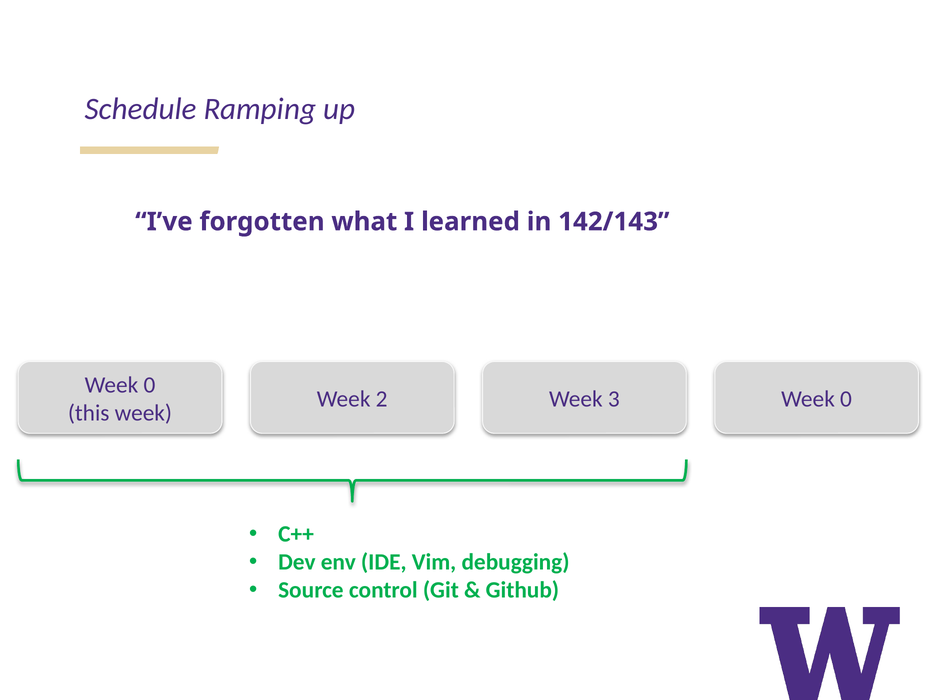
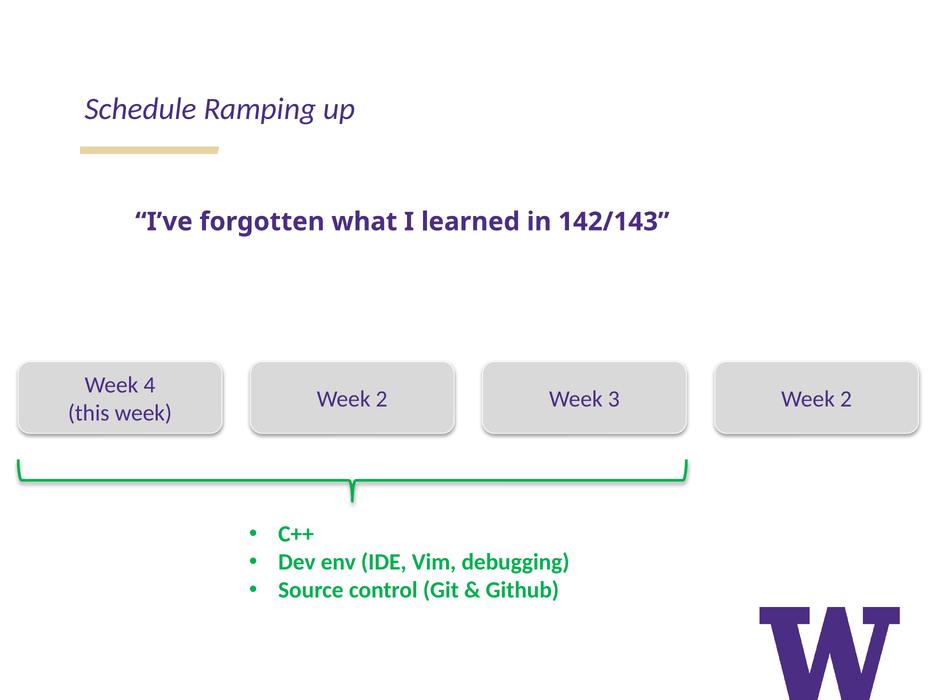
0: 0 -> 4 (149, 385)
3 Week 0: 0 -> 2 (846, 399)
